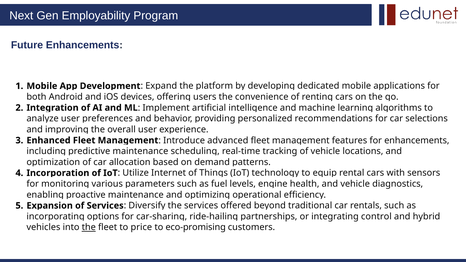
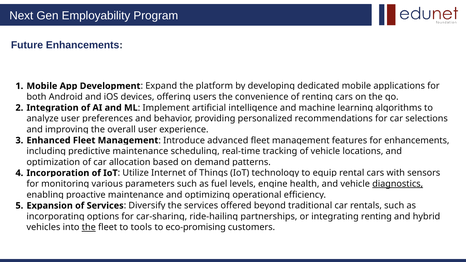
diagnostics underline: none -> present (398, 184)
integrating control: control -> renting (376, 217)
price: price -> tools (141, 227)
